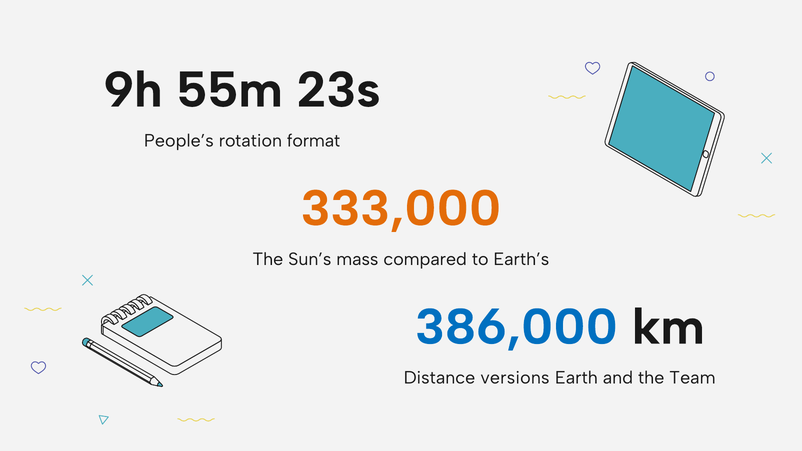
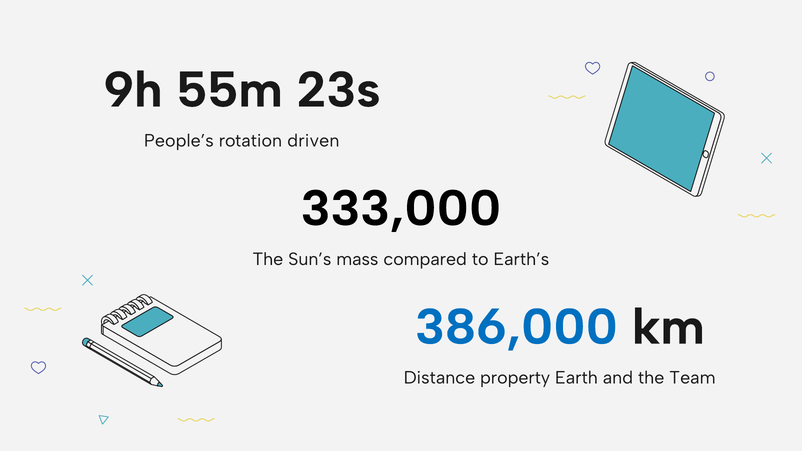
format: format -> driven (313, 141)
333,000 colour: orange -> black (401, 209)
versions: versions -> property (515, 378)
